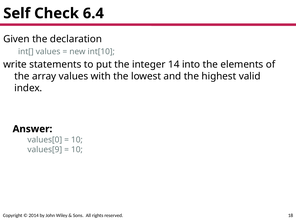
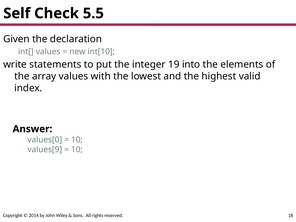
6.4: 6.4 -> 5.5 (93, 13)
14: 14 -> 19 (174, 64)
